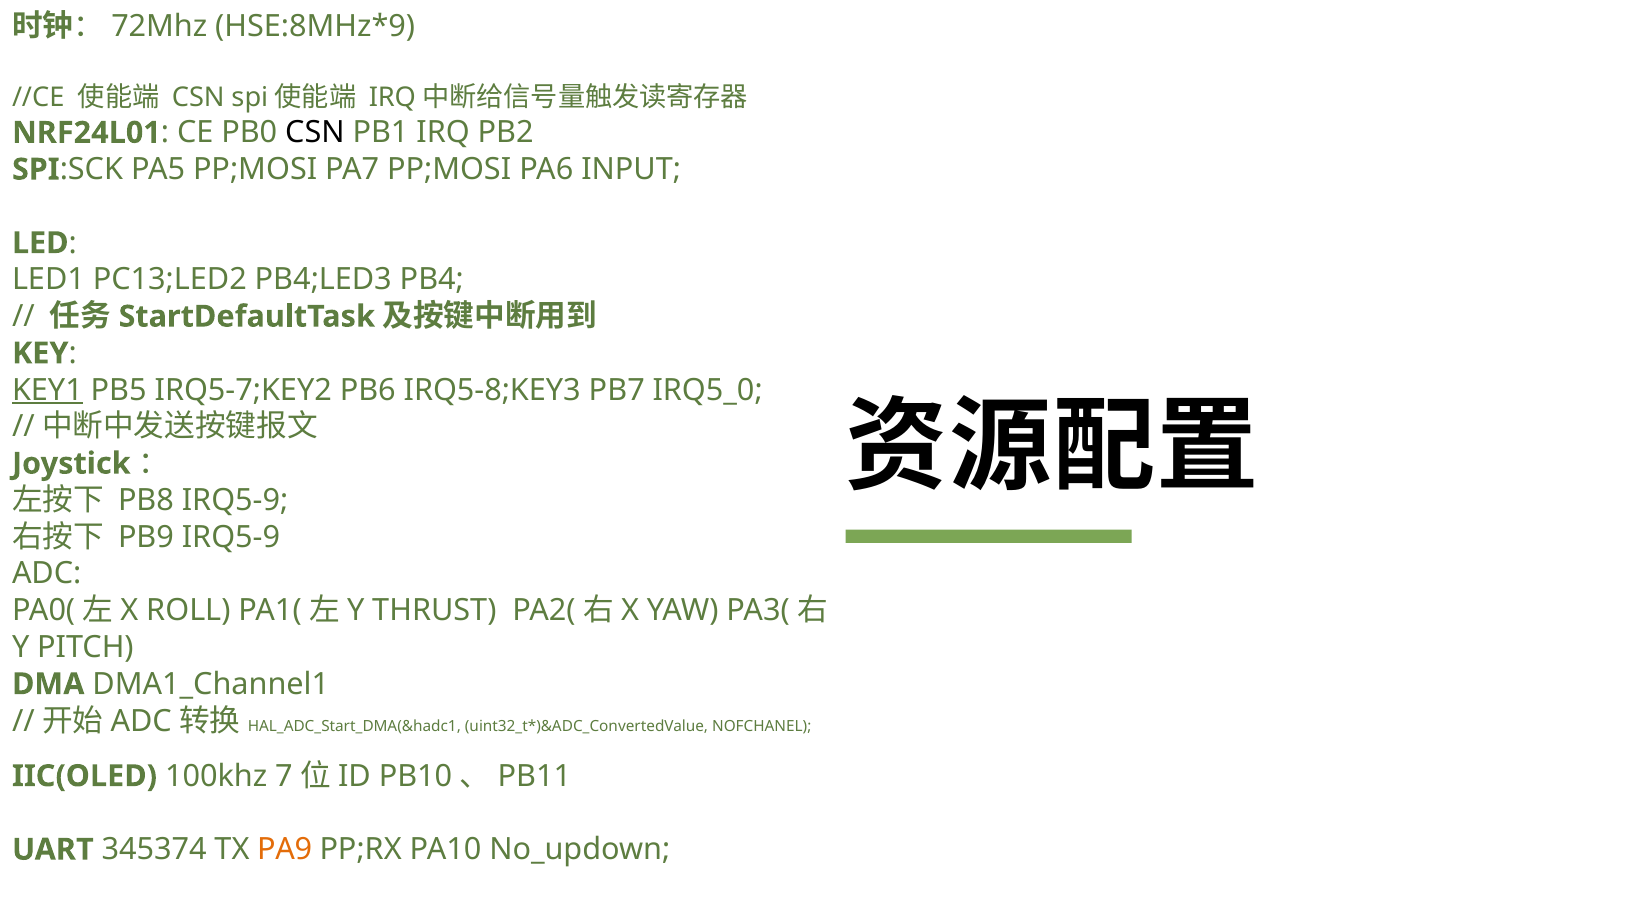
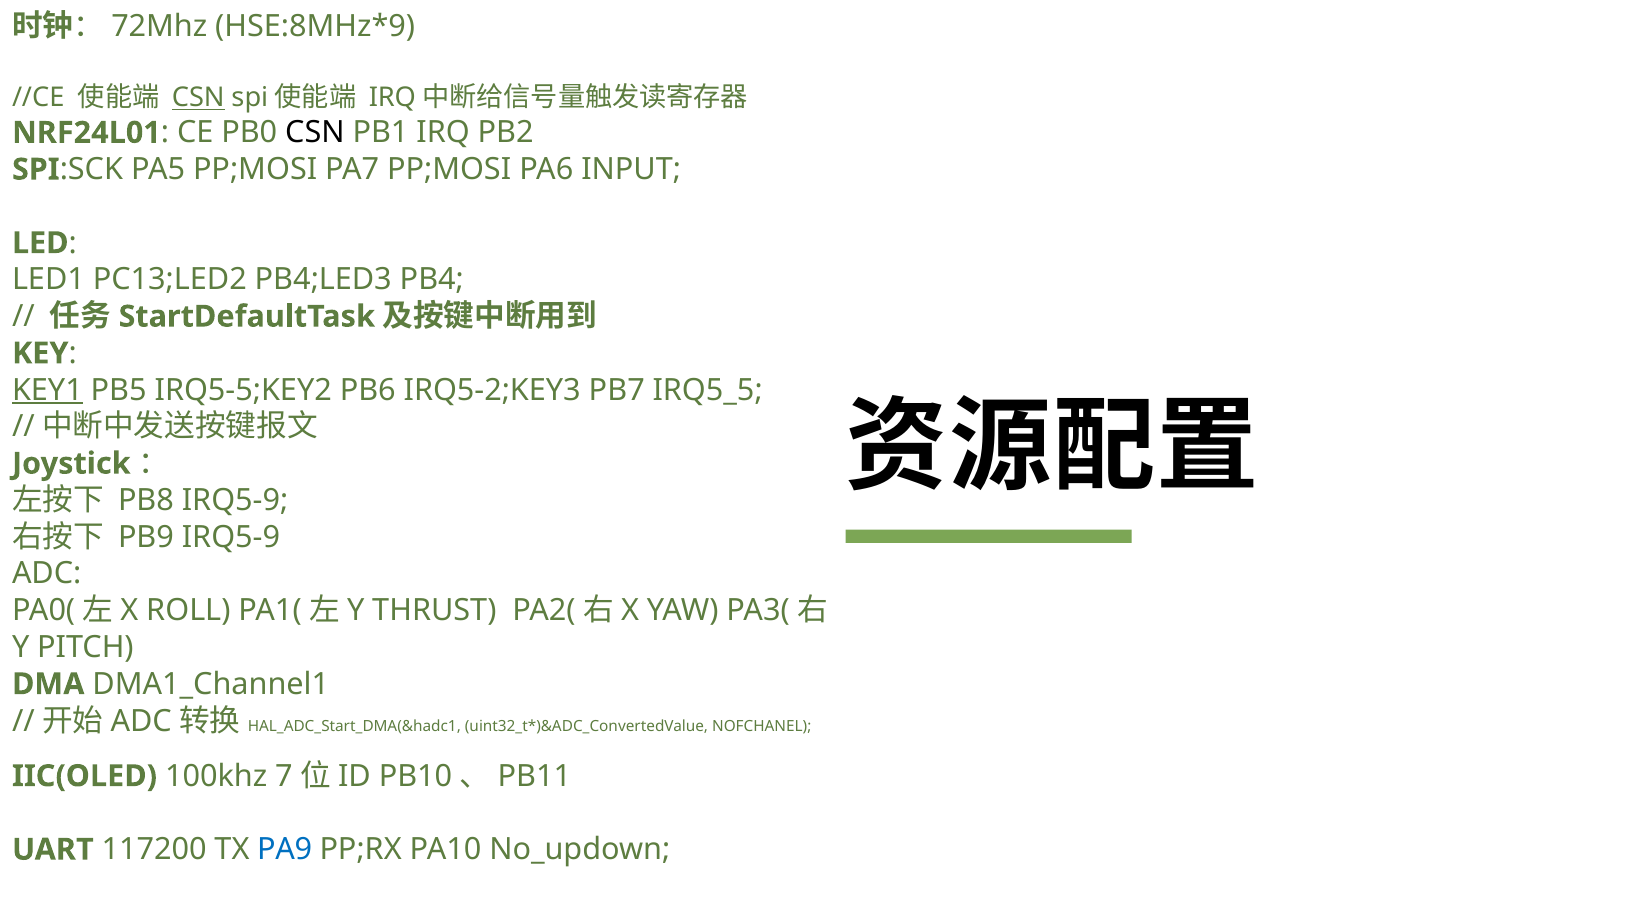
CSN underline: none -> present (198, 98)
IRQ5-7;KEY2: IRQ5-7;KEY2 -> IRQ5-5;KEY2 (243, 390)
IRQ5-8;KEY3: IRQ5-8;KEY3 -> IRQ5-2;KEY3 (492, 390)
IRQ5_0: IRQ5_0 -> IRQ5_5 (708, 390)
345374: 345374 -> 117200 (154, 850)
PA9 colour: orange -> blue (285, 850)
